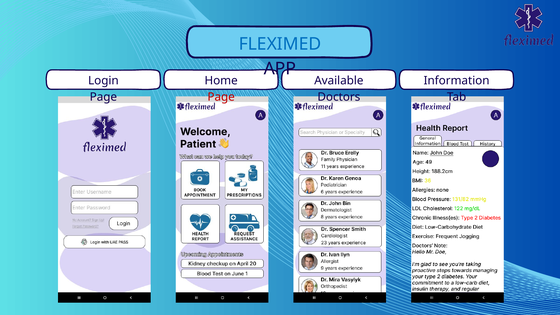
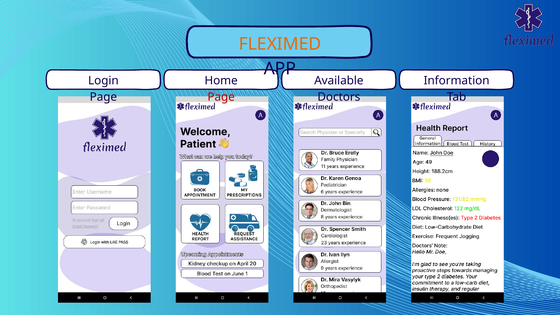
FLEXIMED colour: blue -> orange (280, 44)
